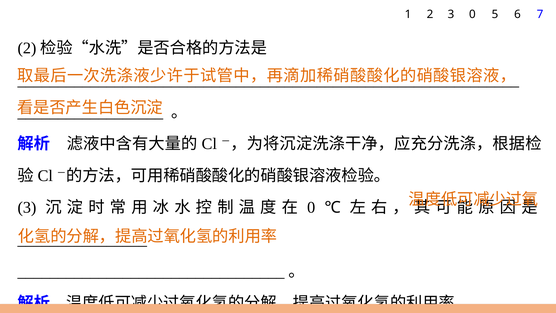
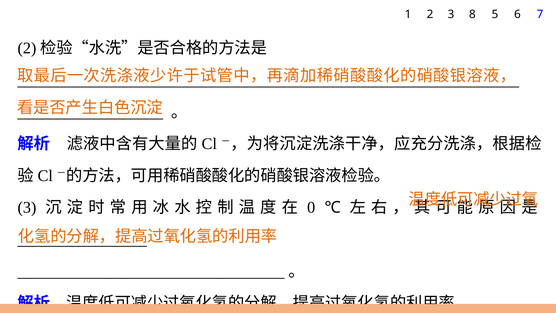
3 0: 0 -> 8 (472, 14)
